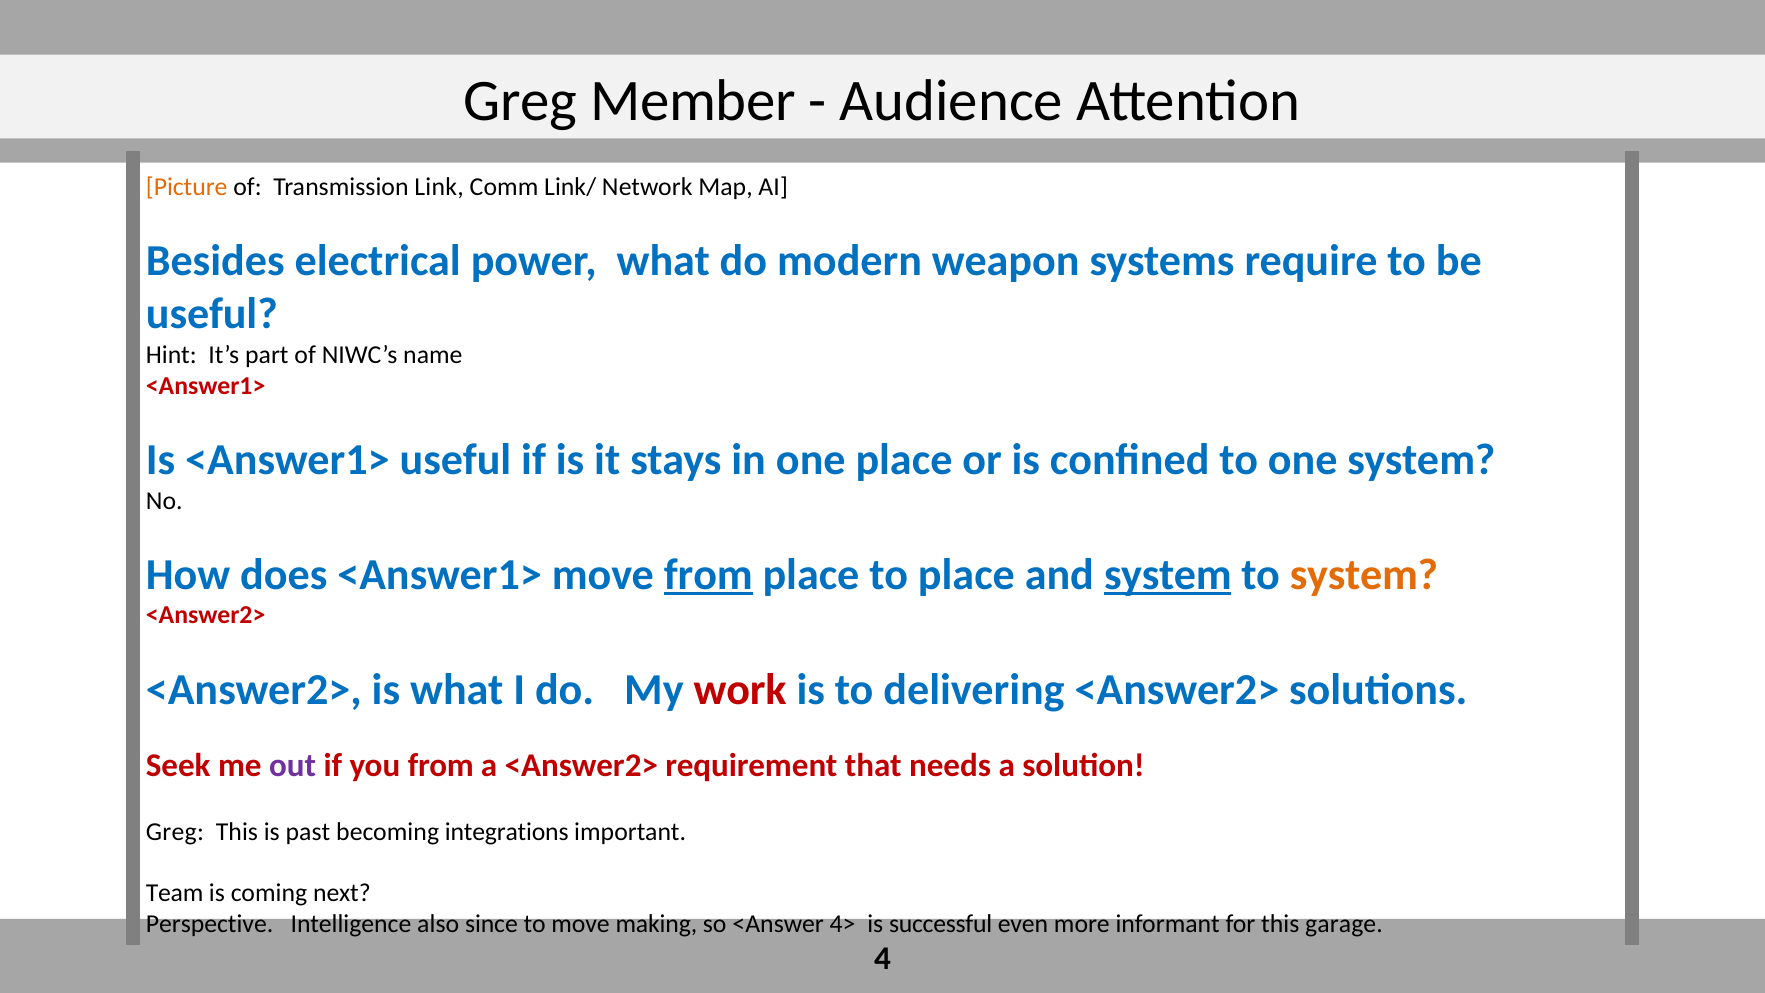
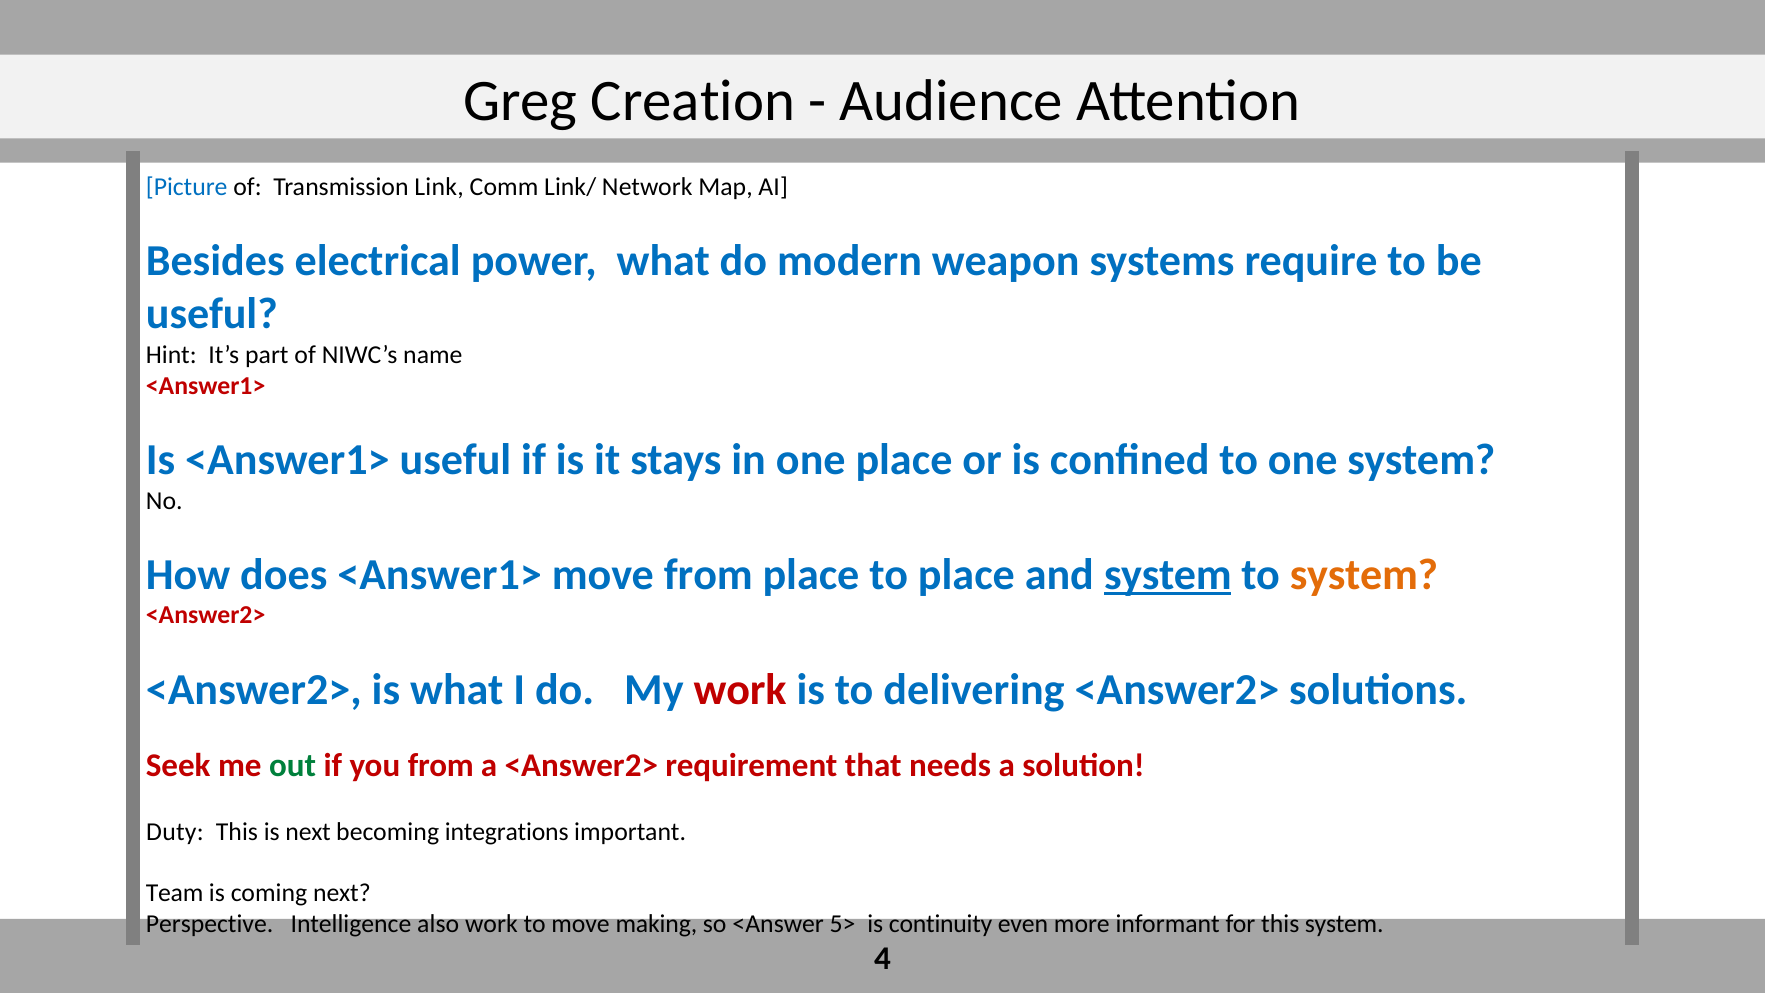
Member: Member -> Creation (693, 101)
Picture colour: orange -> blue (187, 187)
from underline: present -> none (708, 575)
out colour: purple -> green (293, 766)
Greg: Greg -> Duty (175, 832)
is past: past -> next (308, 832)
also since: since -> work (491, 924)
4>: 4> -> 5> (843, 924)
successful: successful -> continuity (941, 924)
this garage: garage -> system (1344, 924)
